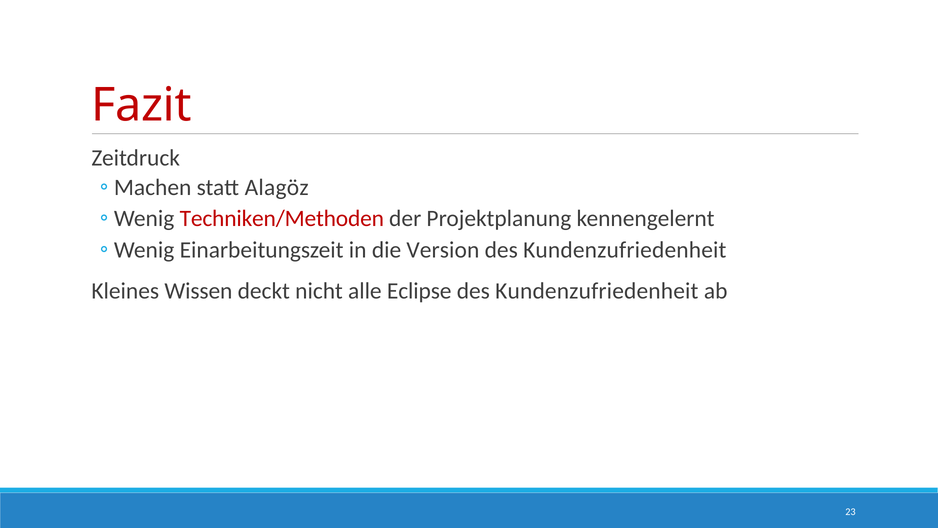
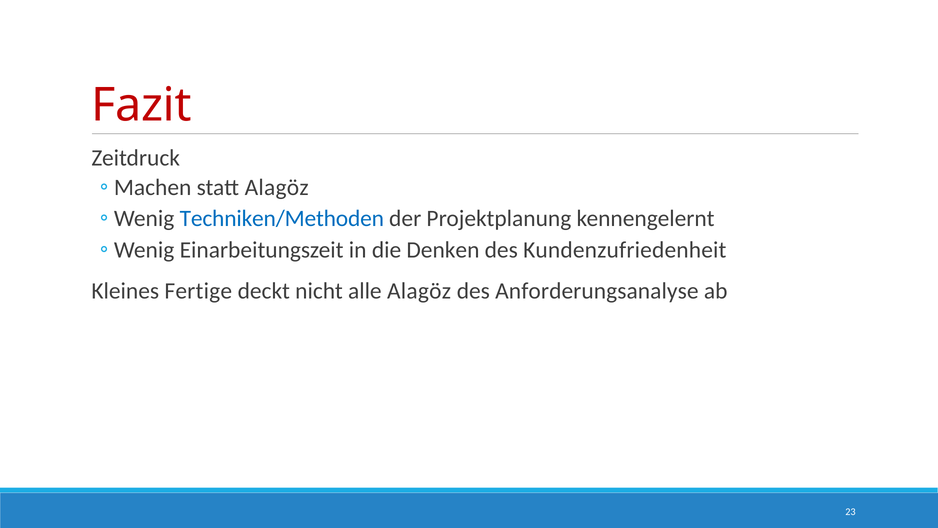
Techniken/Methoden colour: red -> blue (282, 218)
Version: Version -> Denken (443, 250)
Wissen: Wissen -> Fertige (198, 291)
alle Eclipse: Eclipse -> Alagöz (419, 291)
Kundenzufriedenheit: Kundenzufriedenheit -> Anforderungsanalyse (597, 291)
